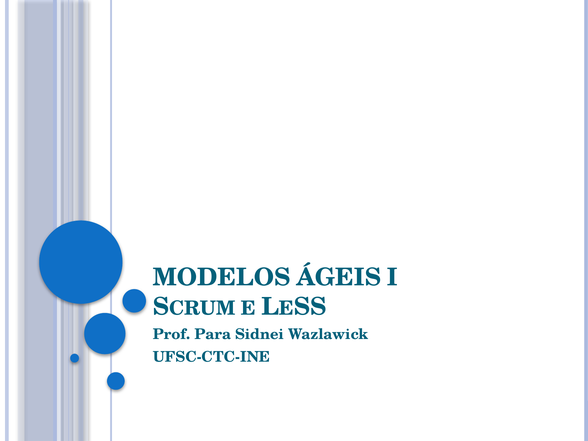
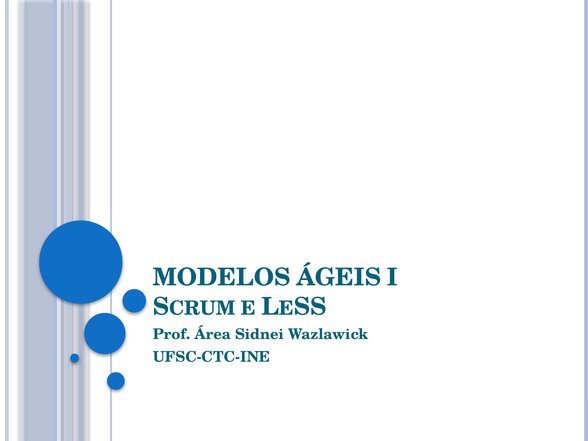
Para: Para -> Área (213, 334)
